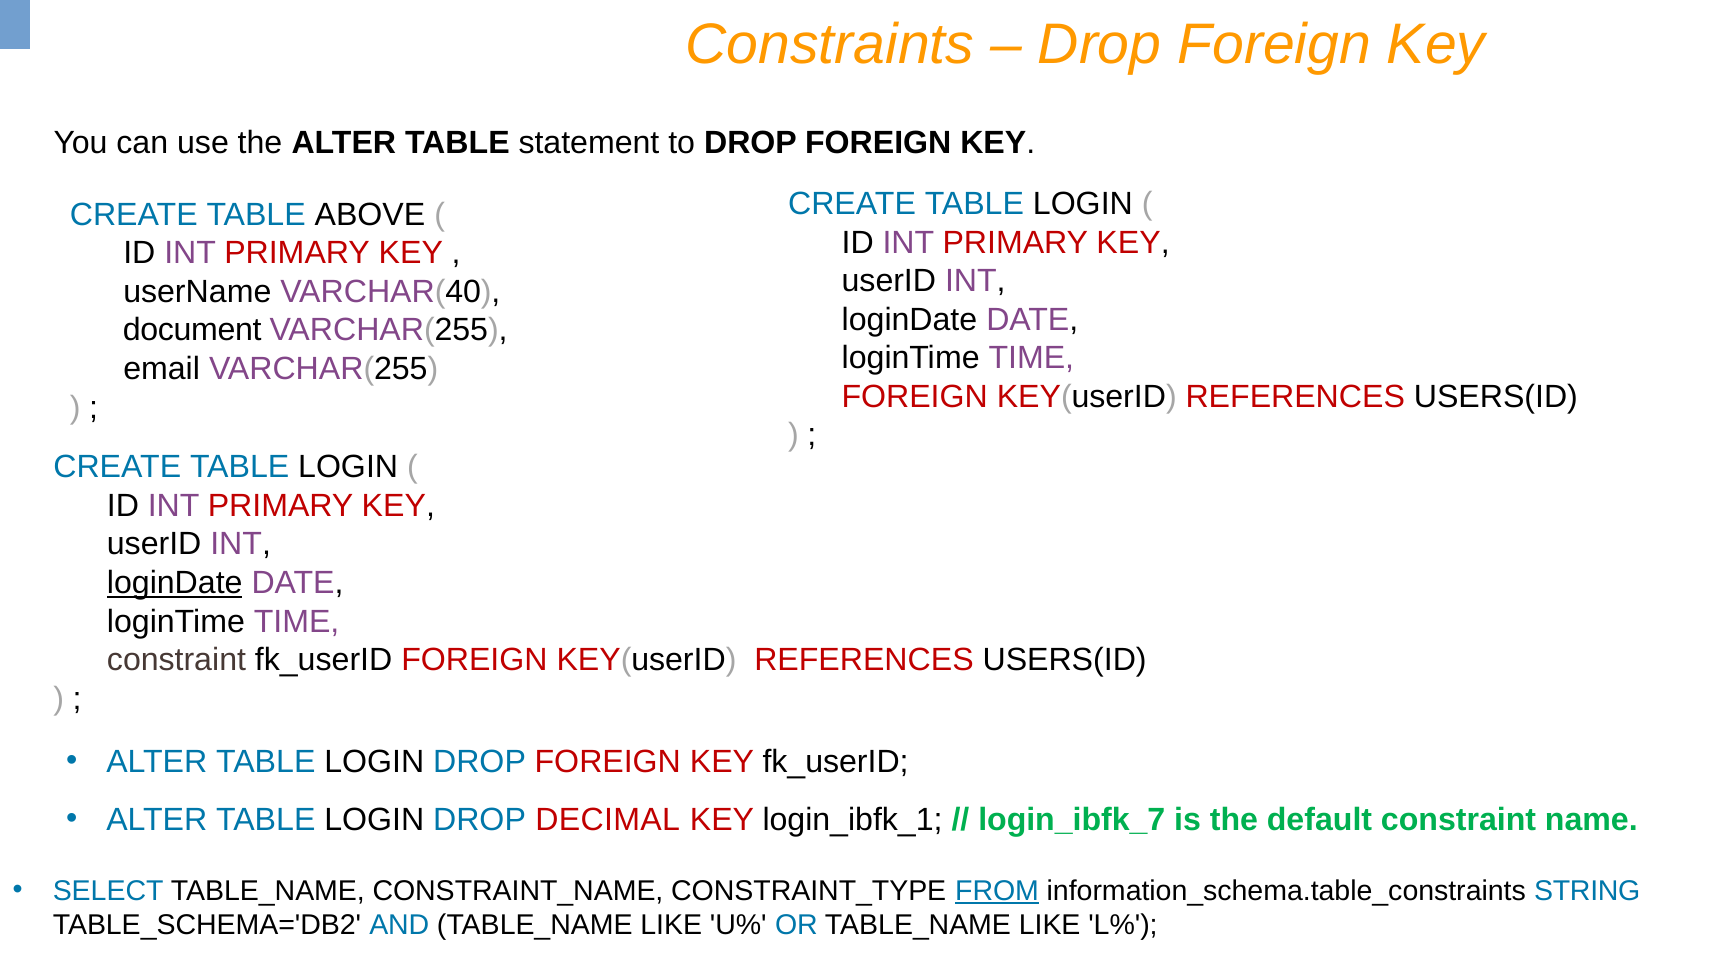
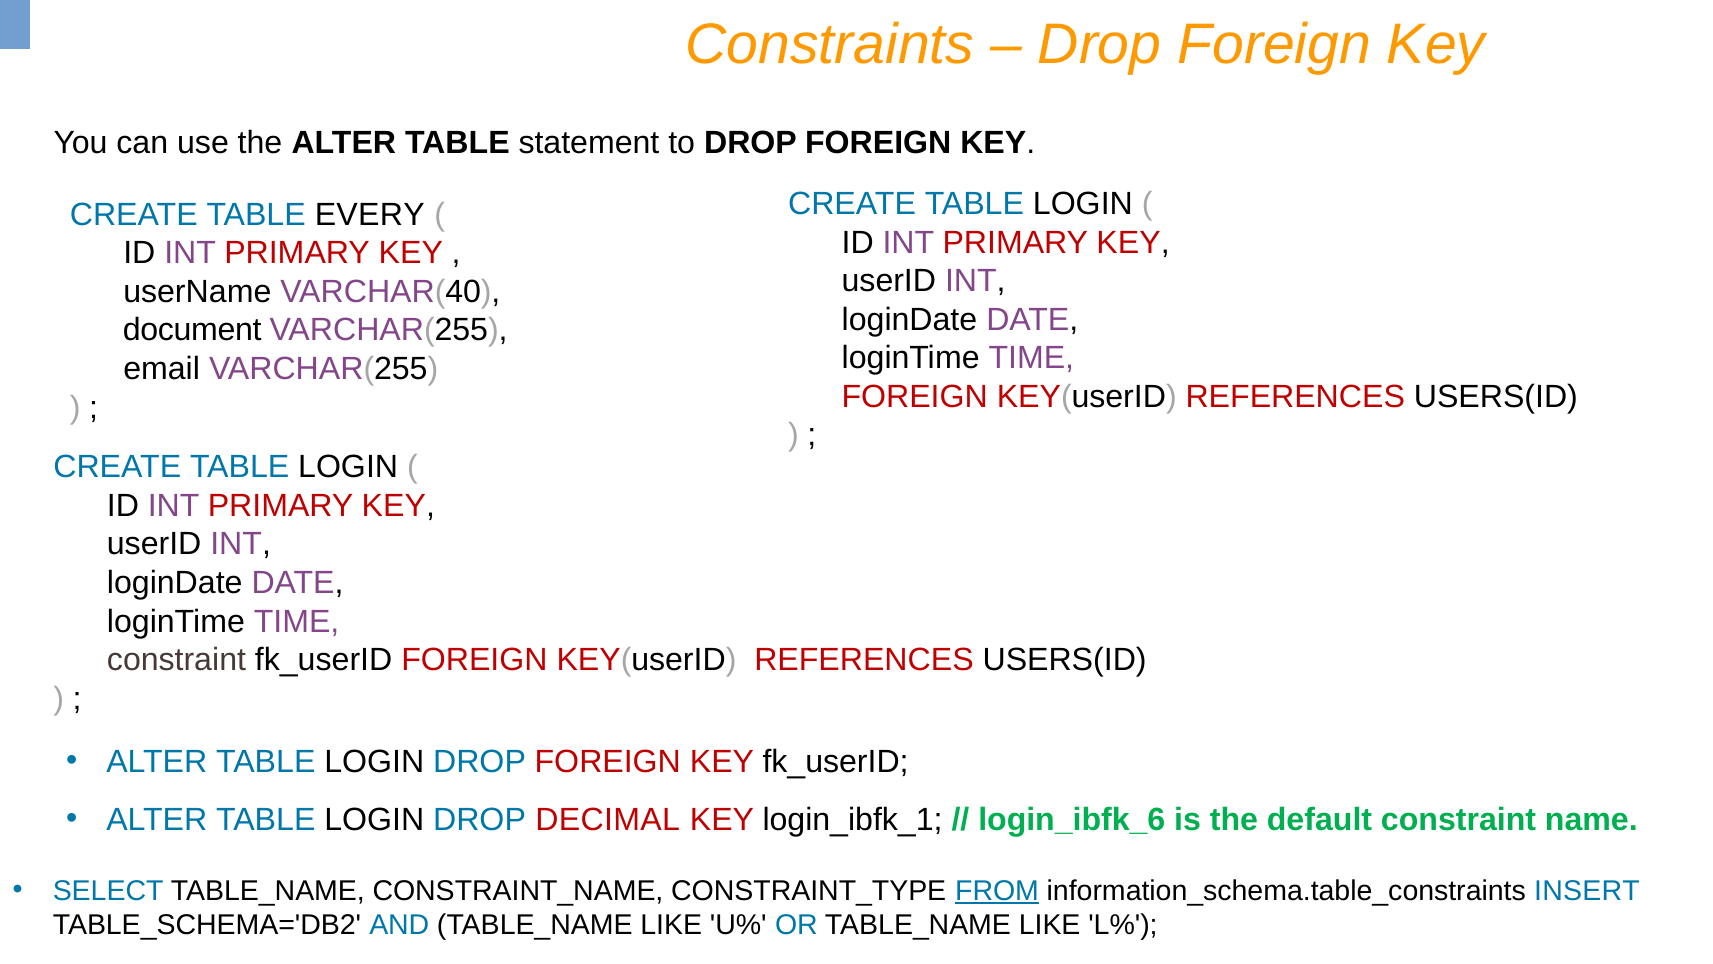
ABOVE: ABOVE -> EVERY (370, 215)
loginDate underline: present -> none (175, 583)
login_ibfk_7: login_ibfk_7 -> login_ibfk_6 (1072, 819)
STRING: STRING -> INSERT (1587, 890)
